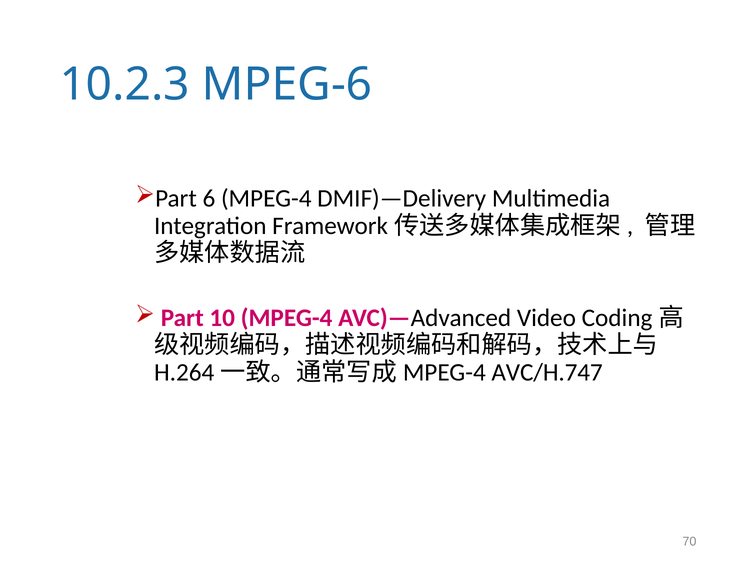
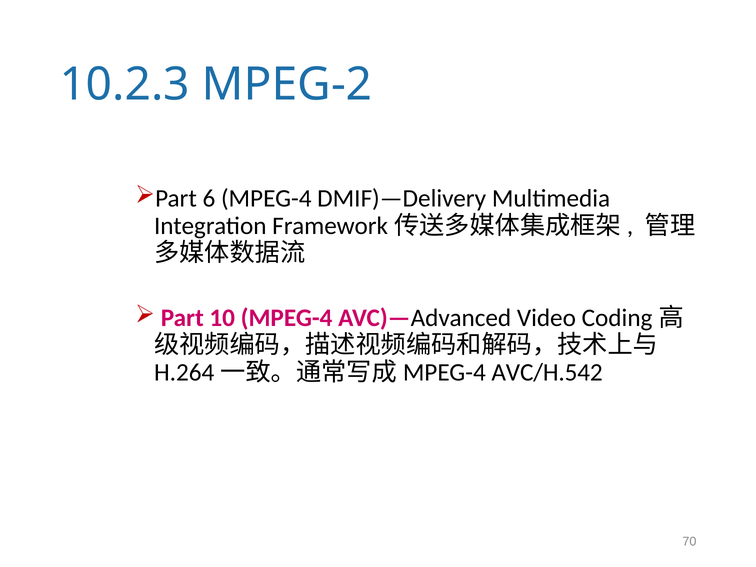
MPEG-6: MPEG-6 -> MPEG-2 (287, 85)
AVC/H.747: AVC/H.747 -> AVC/H.542 (547, 372)
